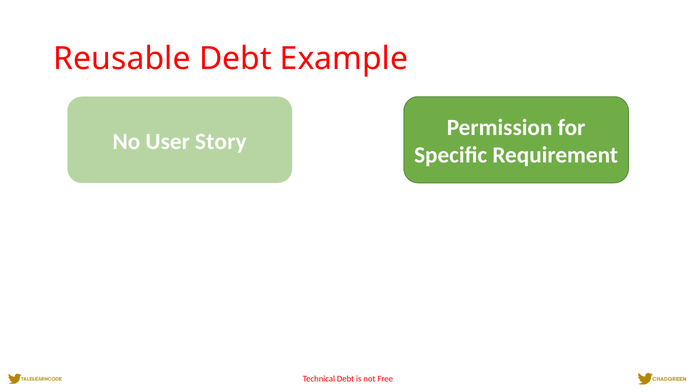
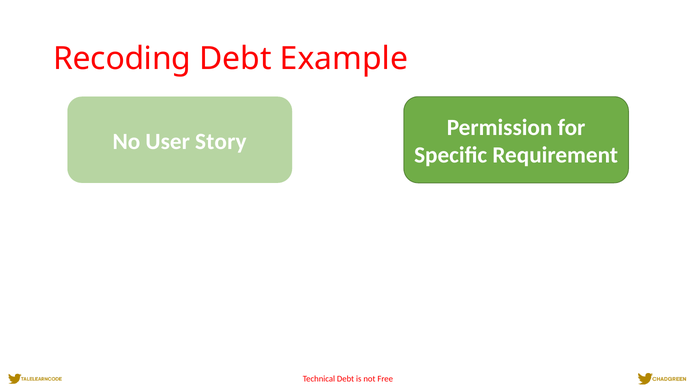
Reusable: Reusable -> Recoding (122, 58)
